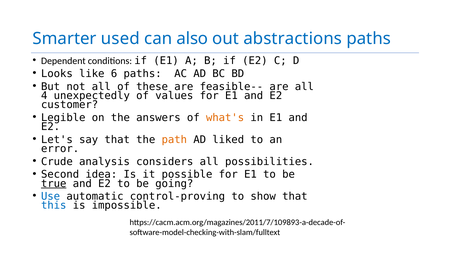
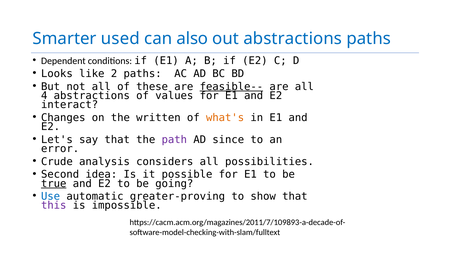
6: 6 -> 2 (114, 74)
feasible-- underline: none -> present (231, 87)
4 unexpectedly: unexpectedly -> abstractions (92, 96)
customer: customer -> interact (70, 105)
Legible: Legible -> Changes (63, 118)
answers: answers -> written (158, 118)
path colour: orange -> purple (174, 140)
liked: liked -> since (228, 140)
control-proving: control-proving -> greater-proving (177, 196)
this colour: blue -> purple (54, 206)
